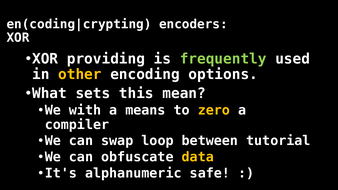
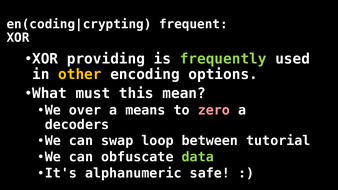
encoders: encoders -> frequent (193, 24)
sets: sets -> must (93, 93)
with: with -> over (85, 110)
zero colour: yellow -> pink (214, 110)
compiler: compiler -> decoders (77, 125)
data colour: yellow -> light green (198, 157)
